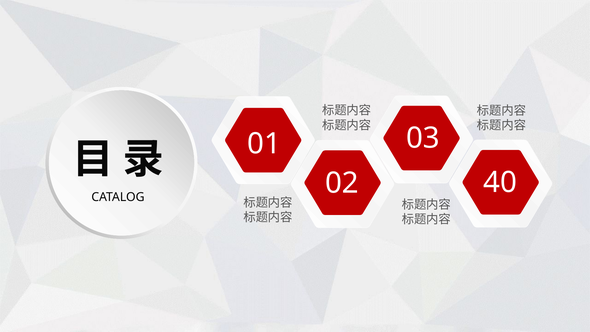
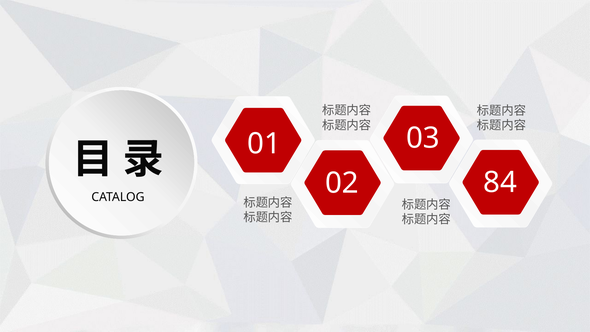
40: 40 -> 84 (500, 182)
